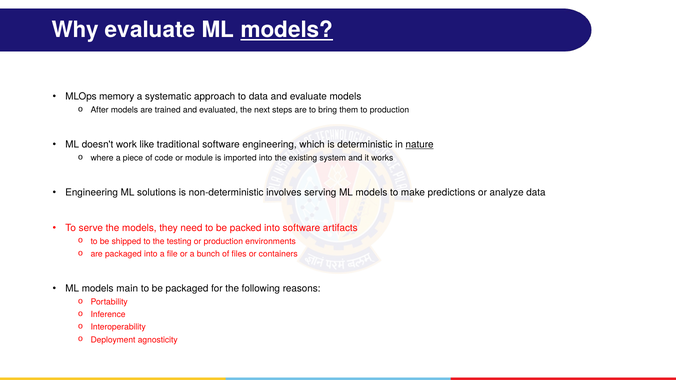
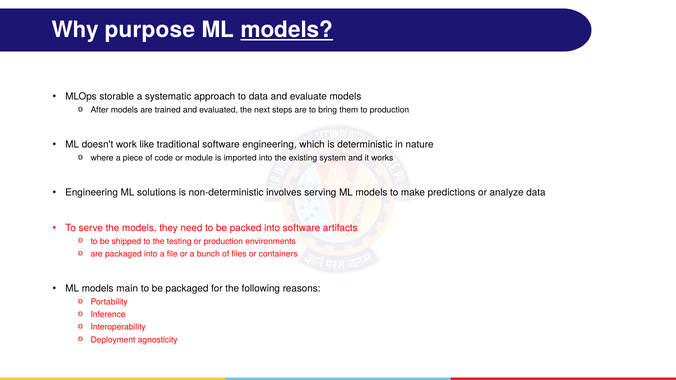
Why evaluate: evaluate -> purpose (150, 30)
memory: memory -> storable (117, 97)
nature underline: present -> none (420, 145)
